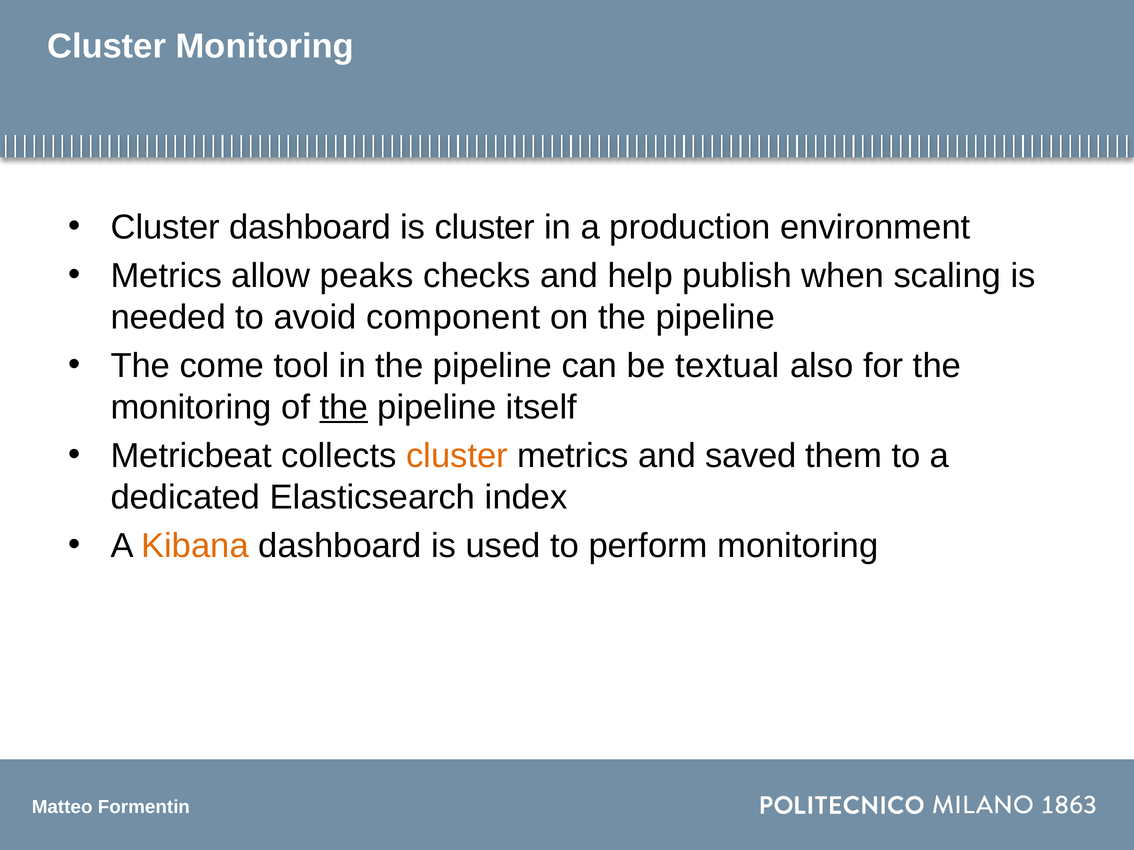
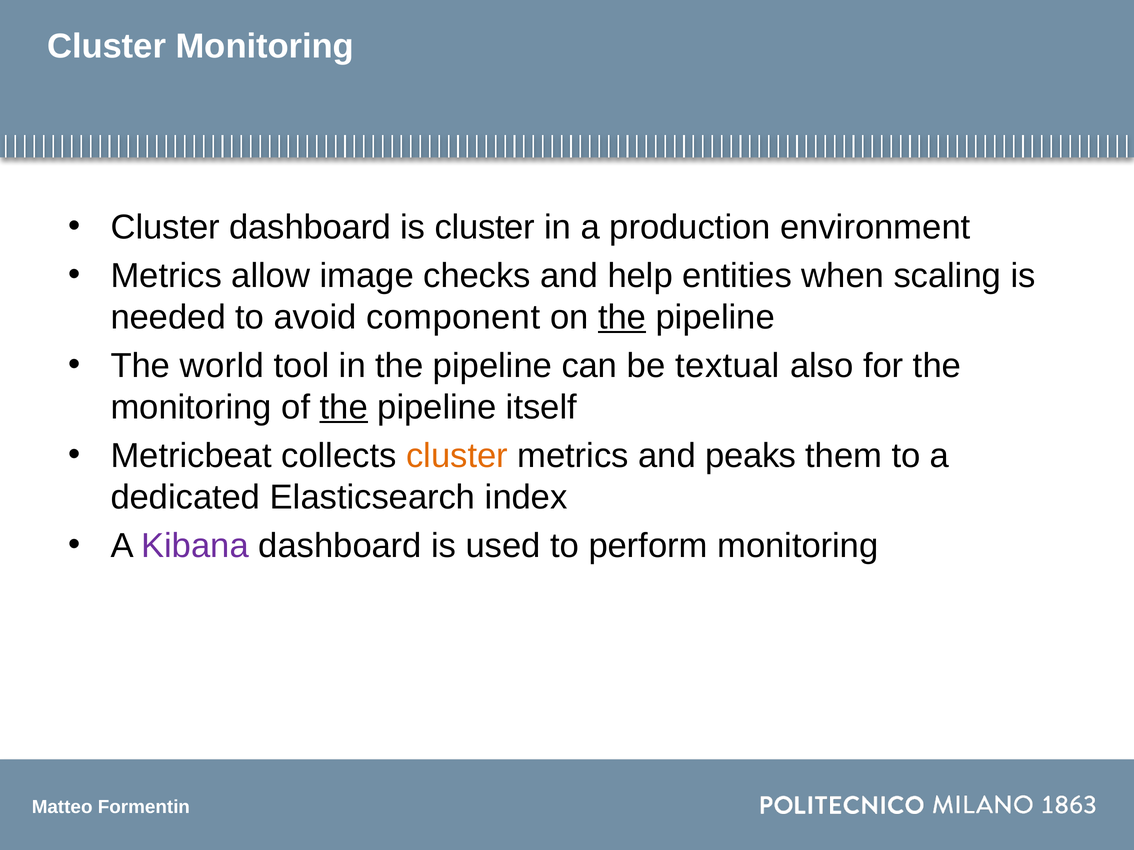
peaks: peaks -> image (367, 276)
publish: publish -> entities (737, 276)
the underline: none -> present (622, 317)
come: come -> world (222, 366)
saved: saved -> peaks (751, 456)
Kibana colour: orange -> purple (195, 546)
